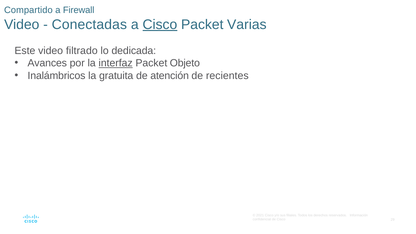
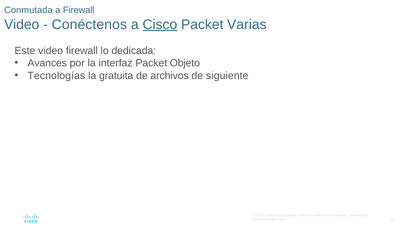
Compartido: Compartido -> Conmutada (28, 10)
Conectadas: Conectadas -> Conéctenos (89, 24)
video filtrado: filtrado -> firewall (82, 51)
interfaz underline: present -> none (116, 63)
Inalámbricos: Inalámbricos -> Tecnologías (56, 76)
atención: atención -> archivos (170, 76)
recientes: recientes -> siguiente (227, 76)
